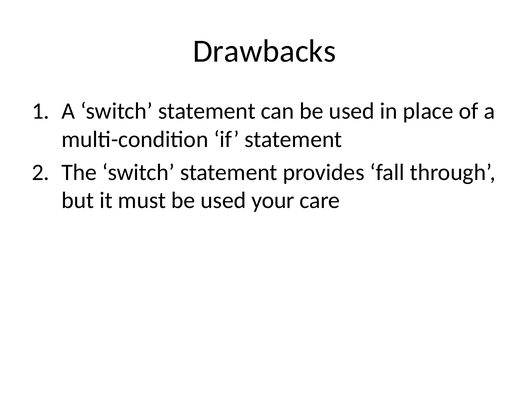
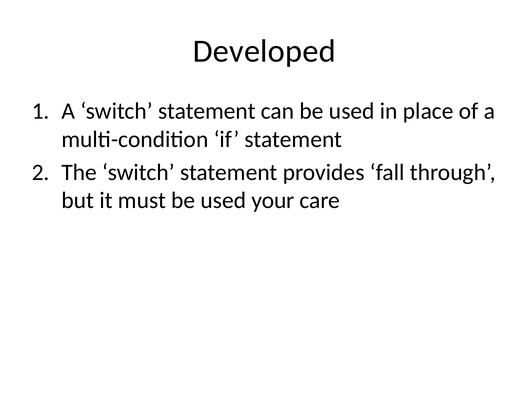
Drawbacks: Drawbacks -> Developed (264, 51)
